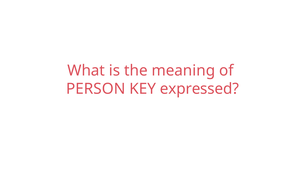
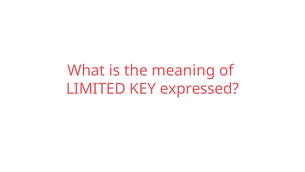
PERSON: PERSON -> LIMITED (96, 89)
